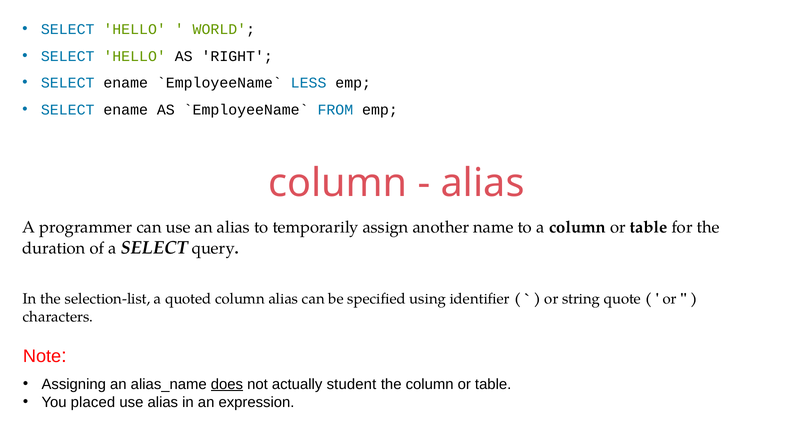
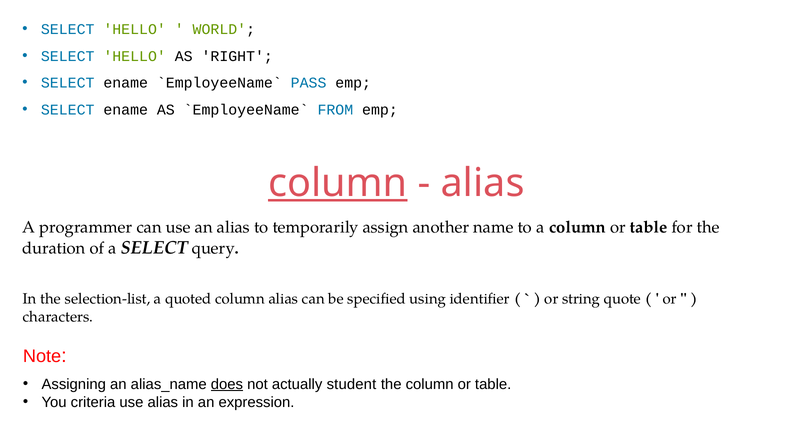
LESS: LESS -> PASS (309, 83)
column underline: none -> present (338, 183)
placed: placed -> criteria (93, 402)
